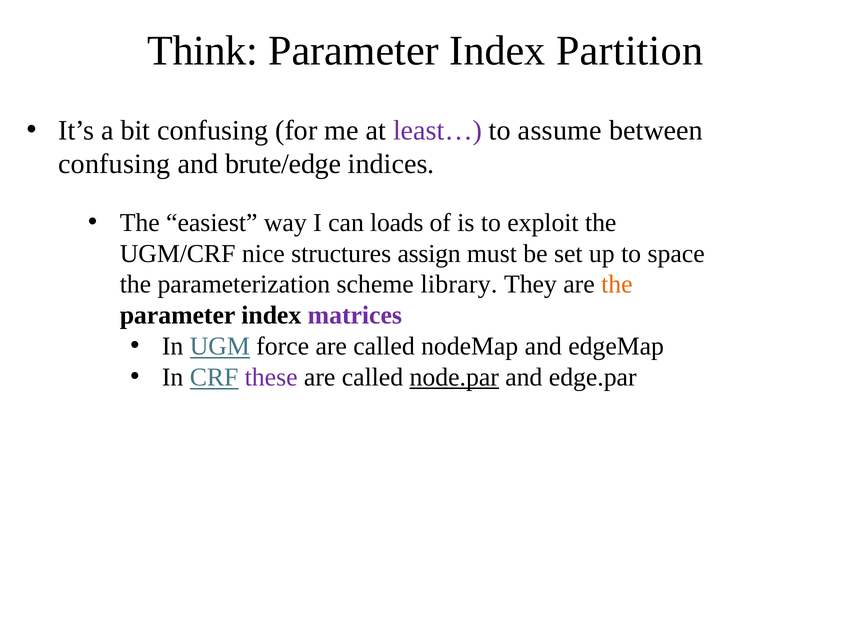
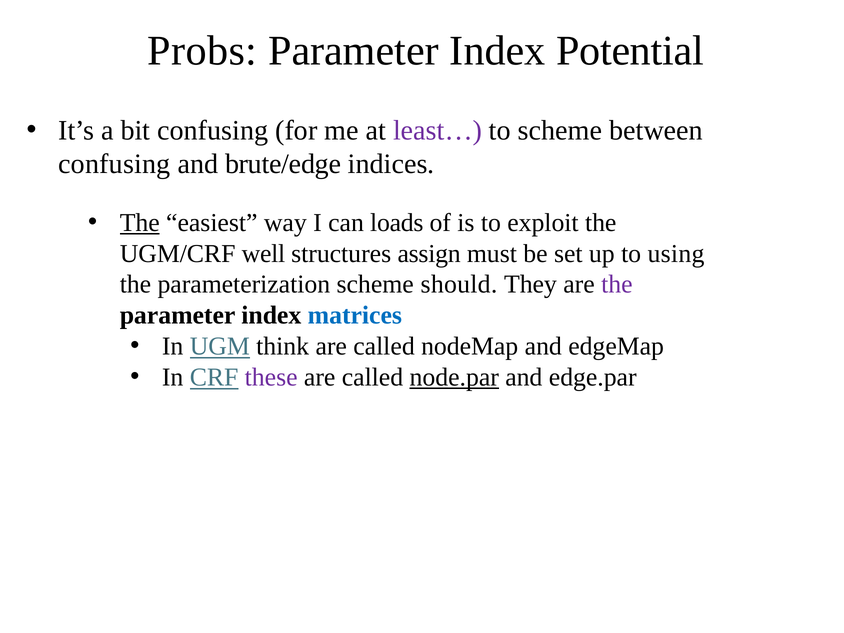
Think: Think -> Probs (202, 51)
Partition: Partition -> Potential (630, 51)
to assume: assume -> scheme (560, 130)
The underline: none -> present (140, 223)
nice: nice -> well (263, 253)
space: space -> using (676, 253)
library: library -> should (459, 284)
the colour: orange -> purple (617, 284)
matrices colour: purple -> blue (355, 315)
force: force -> think (283, 346)
